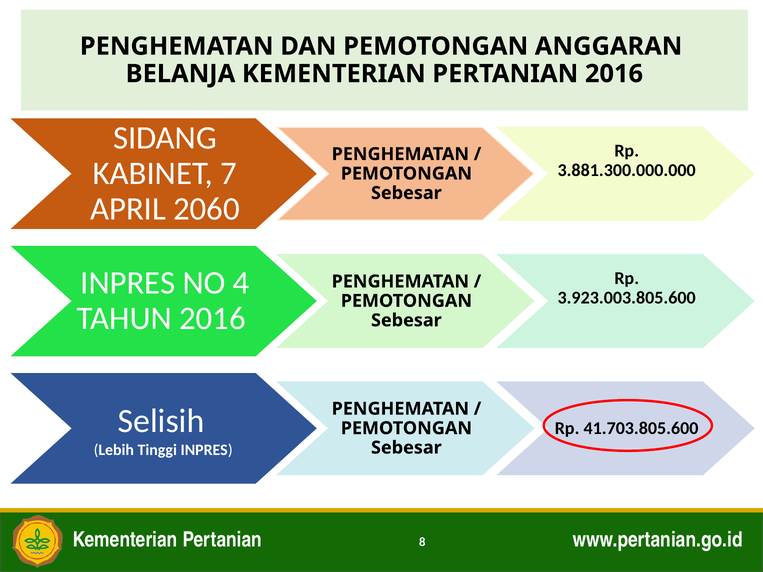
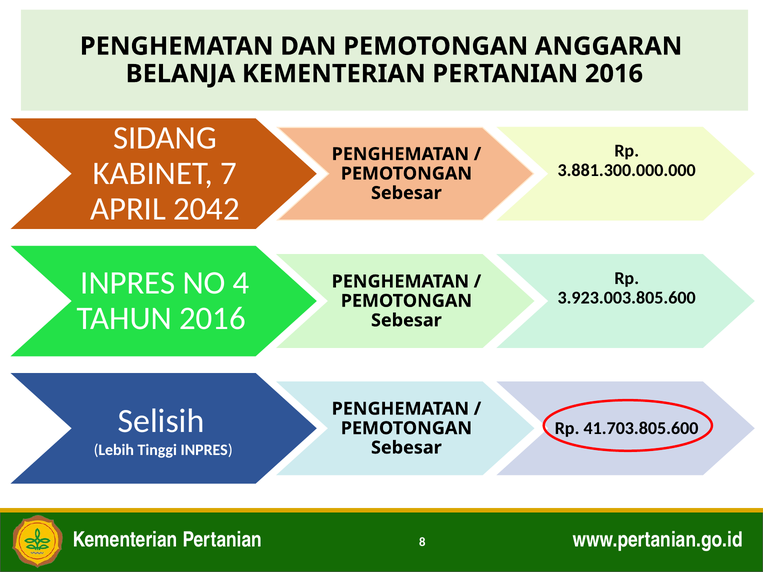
2060: 2060 -> 2042 (206, 209)
